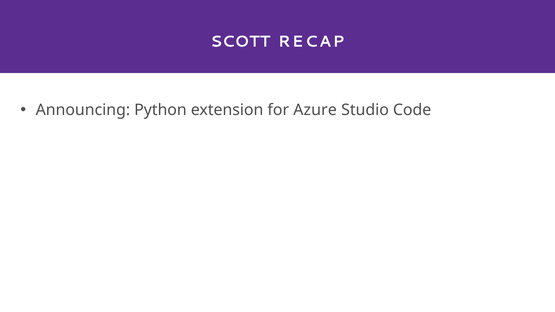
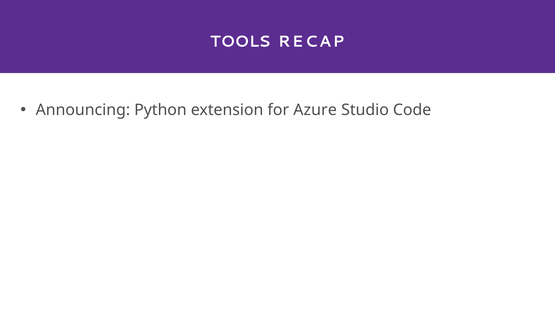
SCOTT: SCOTT -> TOOLS (241, 42)
